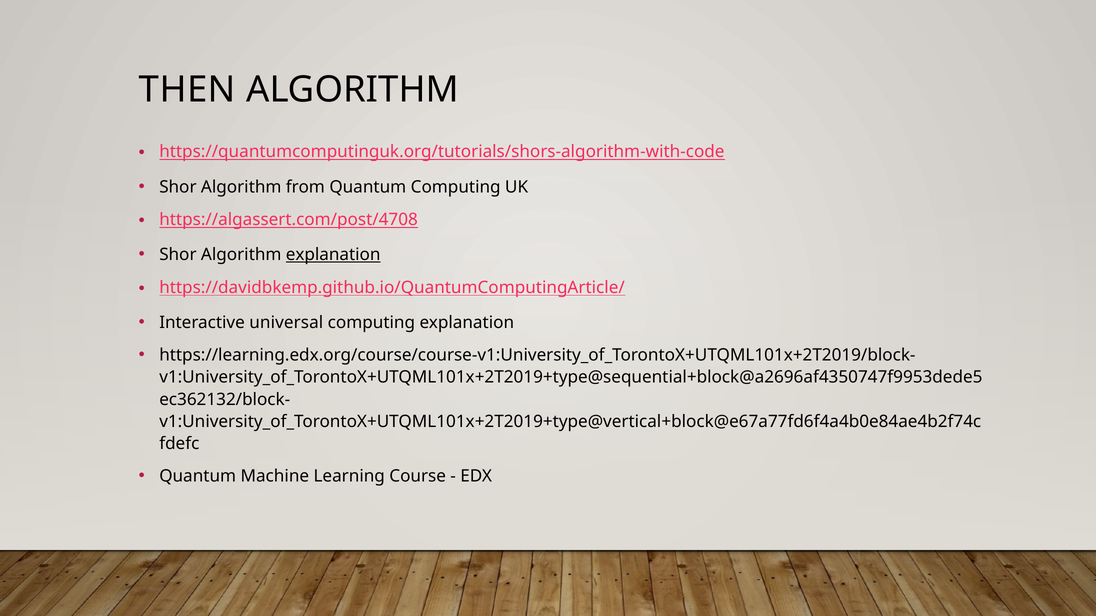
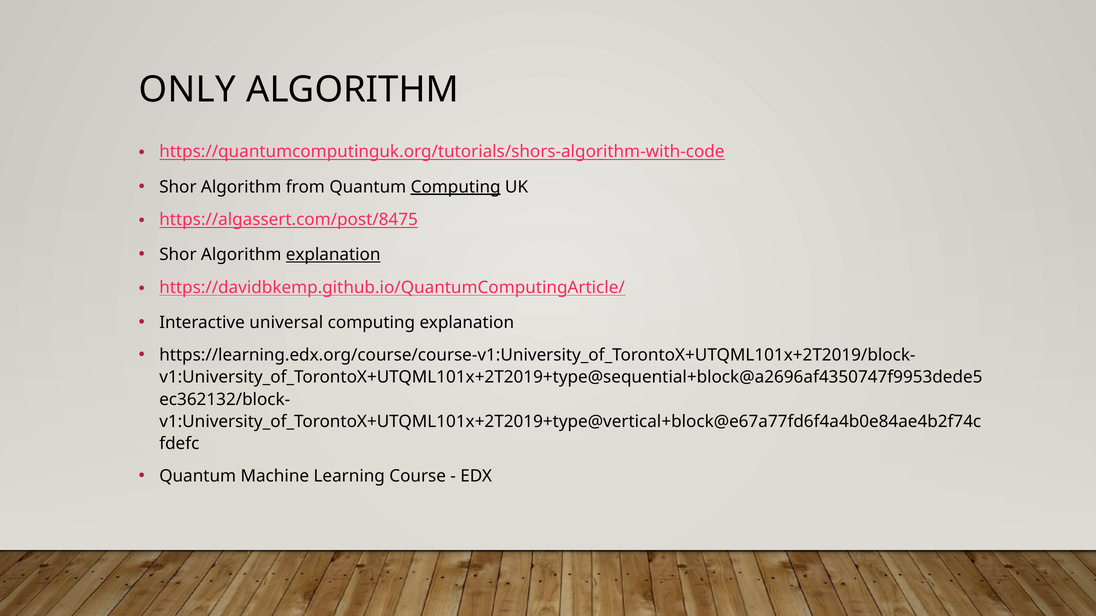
THEN: THEN -> ONLY (187, 90)
Computing underline: none -> present (456, 187)
https://algassert.com/post/4708: https://algassert.com/post/4708 -> https://algassert.com/post/8475 (289, 220)
